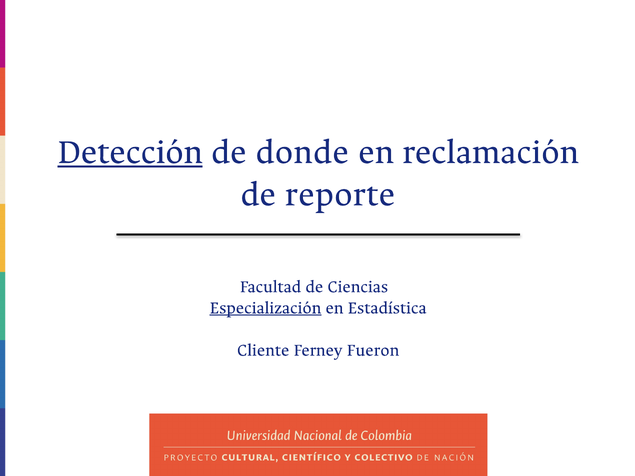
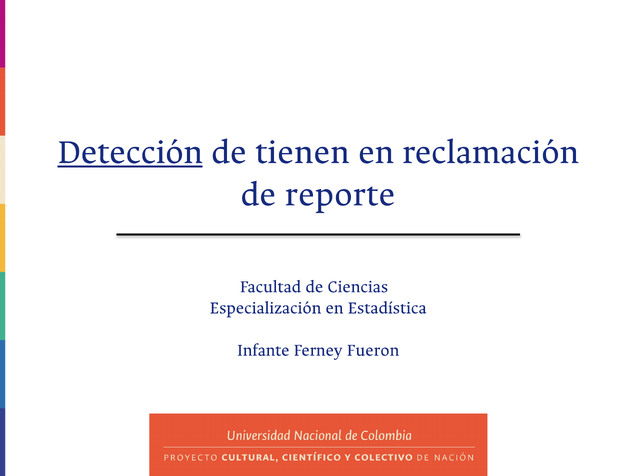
donde: donde -> tienen (302, 152)
Especialización underline: present -> none (265, 308)
Cliente: Cliente -> Infante (263, 350)
